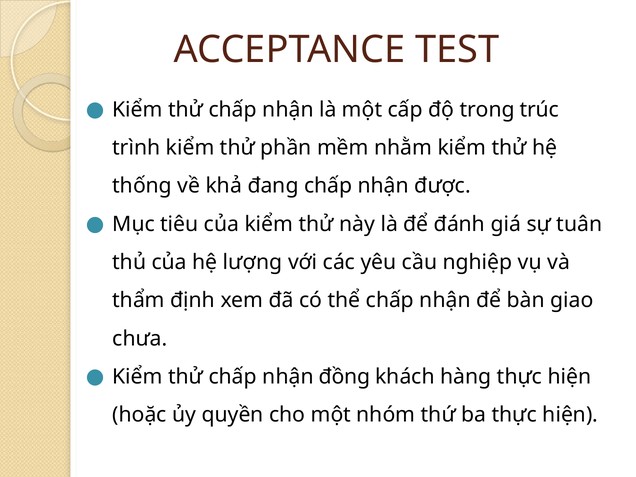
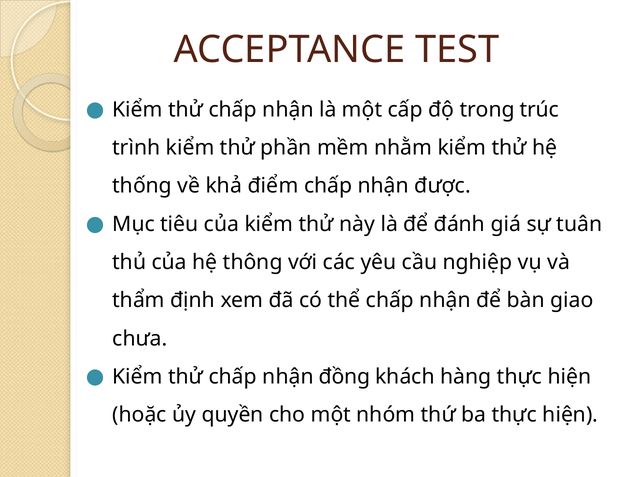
đang: đang -> điểm (273, 186)
lượng: lượng -> thông (253, 262)
